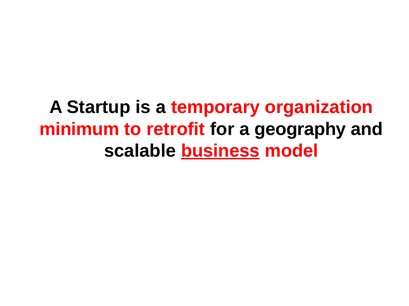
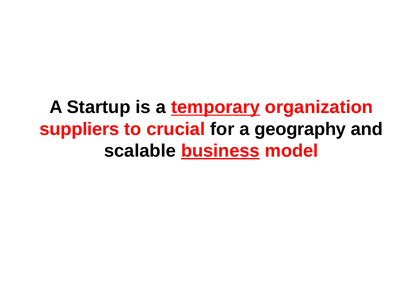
temporary underline: none -> present (215, 108)
minimum: minimum -> suppliers (79, 129)
retrofit: retrofit -> crucial (176, 129)
